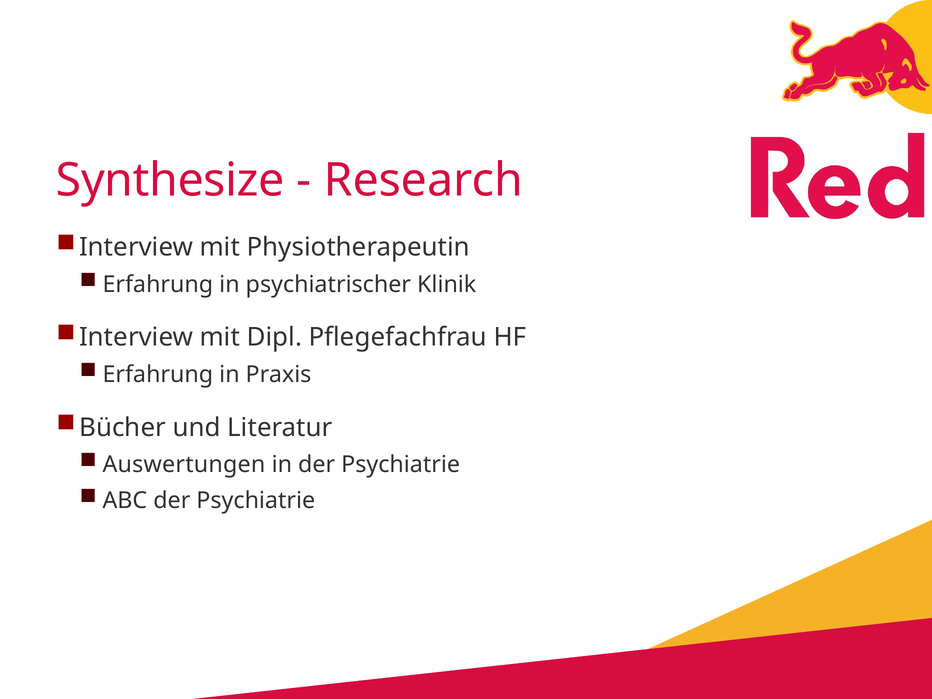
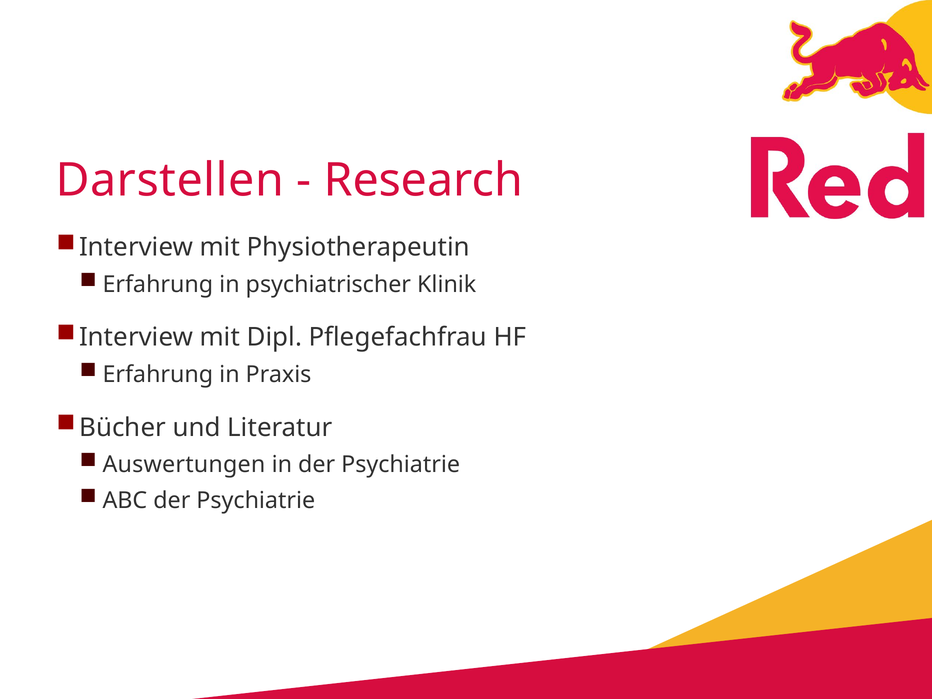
Synthesize: Synthesize -> Darstellen (170, 180)
